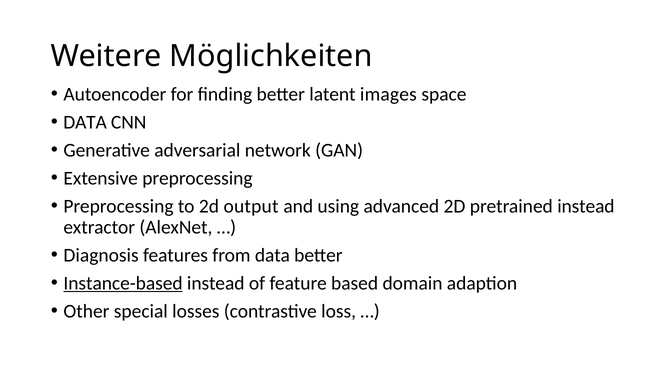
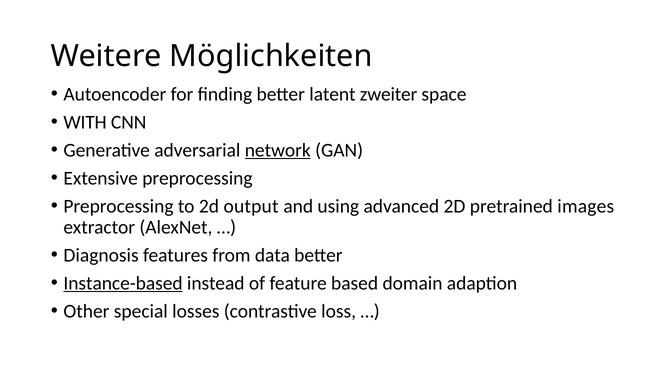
images: images -> zweiter (389, 94)
DATA: DATA -> WITH (85, 122)
network underline: none -> present (278, 150)
pretrained instead: instead -> images (586, 206)
